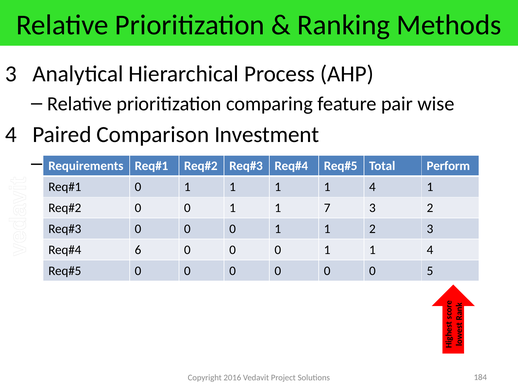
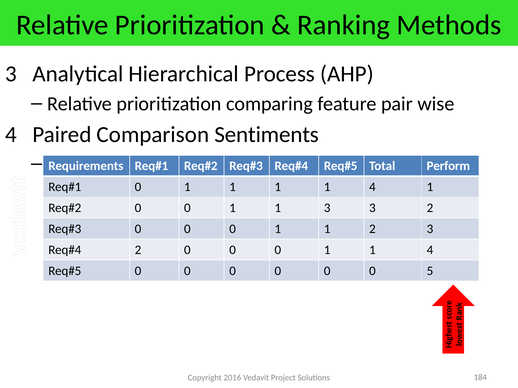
Investment: Investment -> Sentiments (267, 135)
1 7: 7 -> 3 (327, 208)
6: 6 -> 2 (138, 250)
